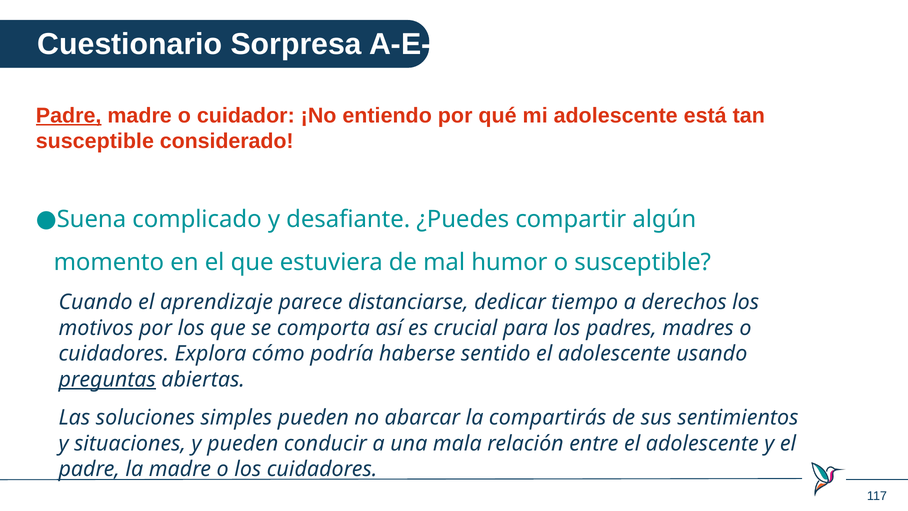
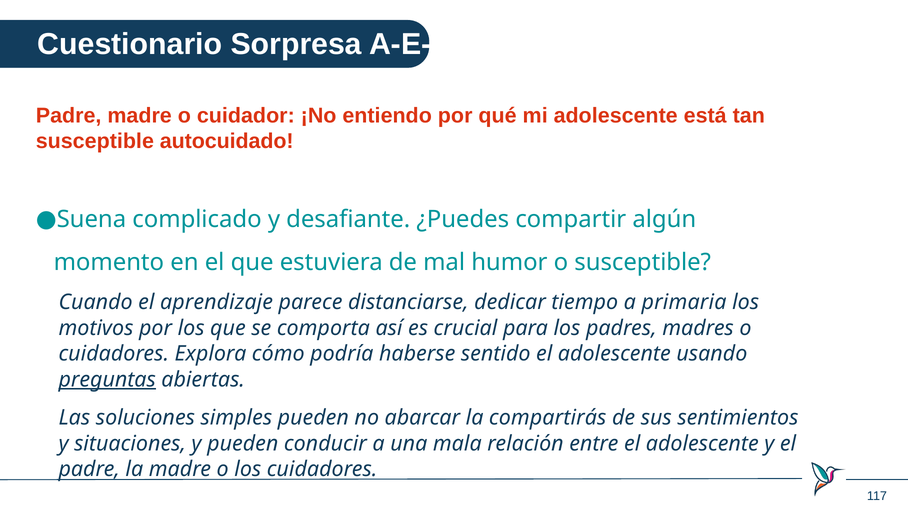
Padre underline: present -> none (69, 115)
considerado: considerado -> autocuidado (227, 141)
derechos: derechos -> primaria (684, 302)
